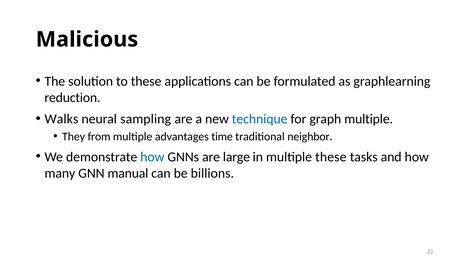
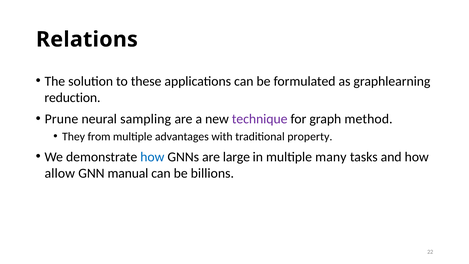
Malicious: Malicious -> Relations (87, 39)
Walks: Walks -> Prune (61, 119)
technique colour: blue -> purple (260, 119)
graph multiple: multiple -> method (369, 119)
time: time -> with (222, 136)
neighbor: neighbor -> property (310, 136)
multiple these: these -> many (331, 157)
many: many -> allow (60, 173)
